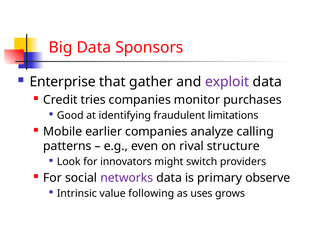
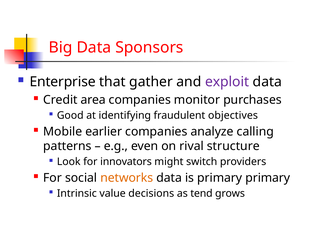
tries: tries -> area (93, 100)
limitations: limitations -> objectives (233, 115)
networks colour: purple -> orange (127, 178)
primary observe: observe -> primary (268, 178)
following: following -> decisions (151, 193)
uses: uses -> tend (201, 193)
